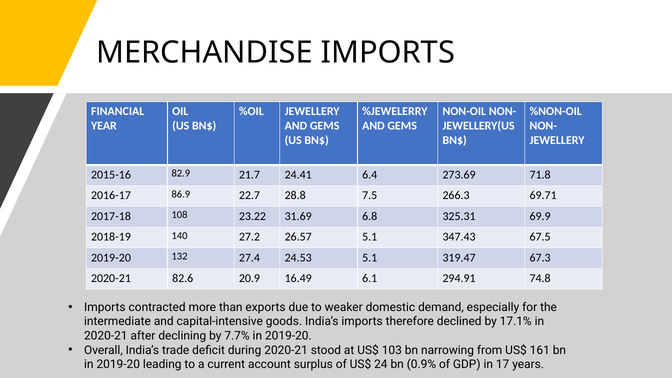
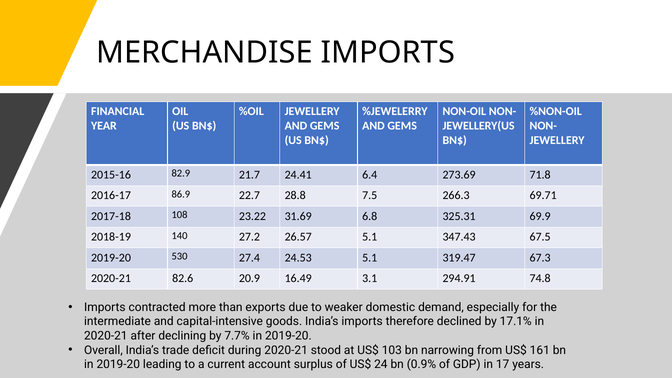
132: 132 -> 530 (180, 256)
6.1: 6.1 -> 3.1 (370, 278)
